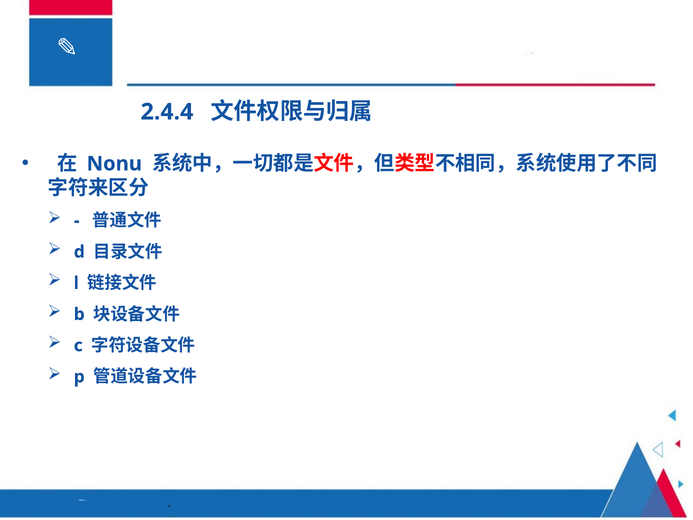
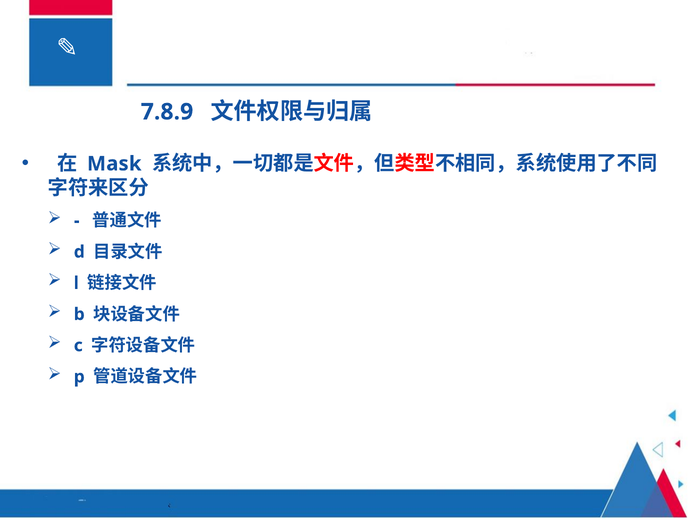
2.4.4: 2.4.4 -> 7.8.9 (167, 112)
Nonu: Nonu -> Mask (114, 164)
